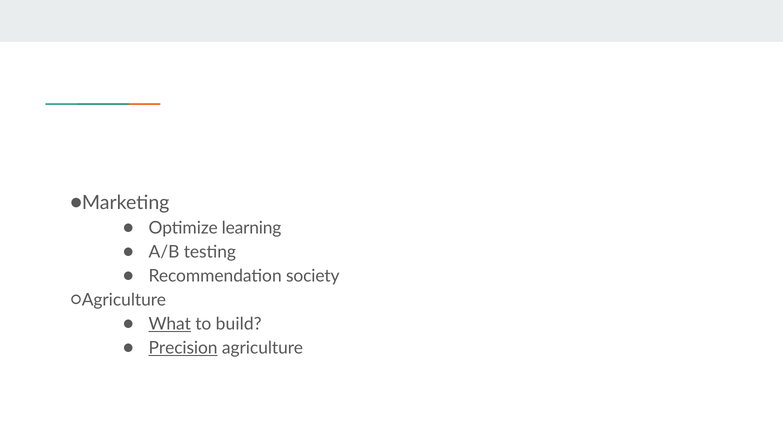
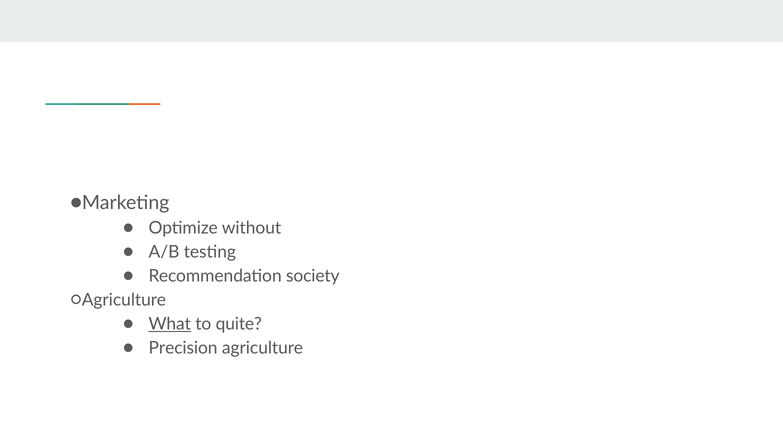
learning: learning -> without (251, 228)
build: build -> quite (239, 324)
Precision underline: present -> none (183, 348)
